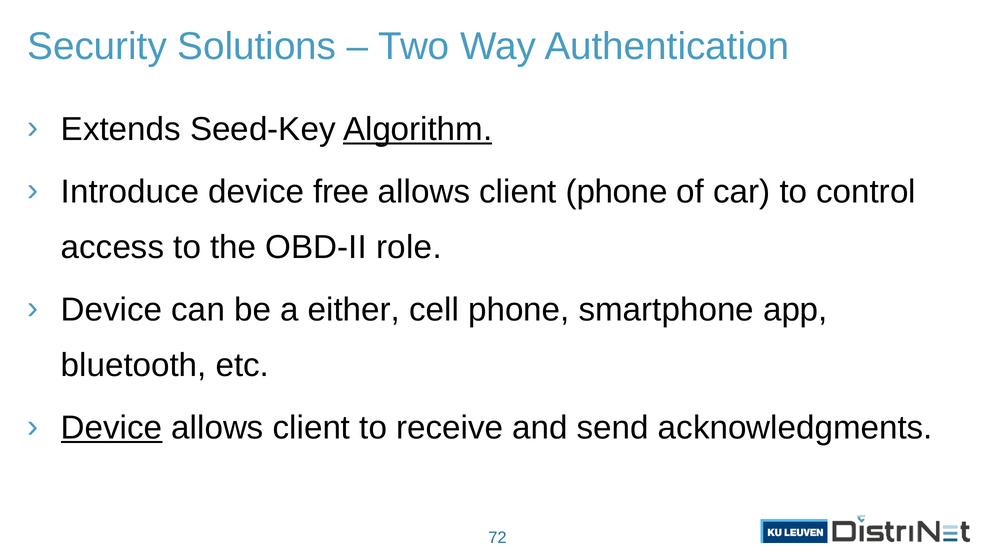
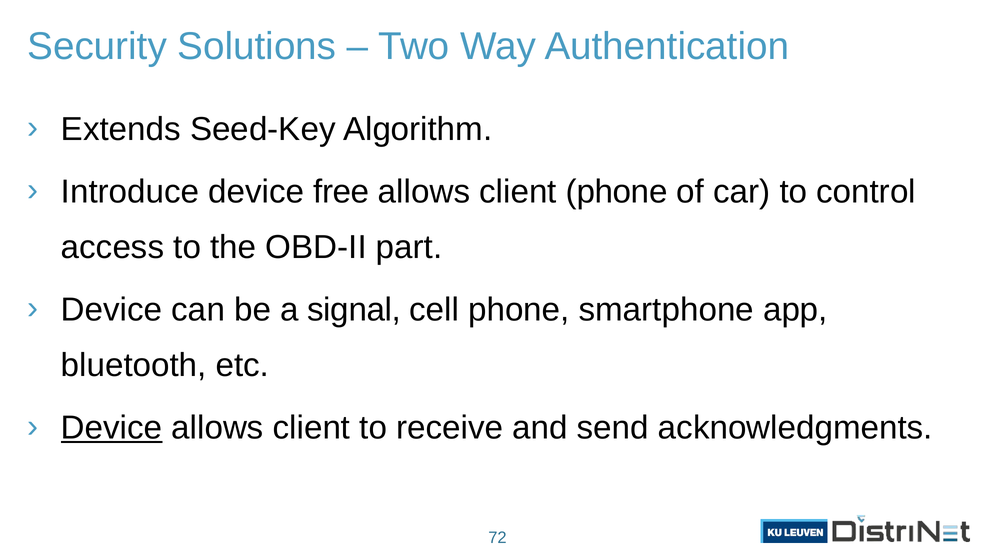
Algorithm underline: present -> none (418, 129)
role: role -> part (409, 247)
either: either -> signal (354, 310)
